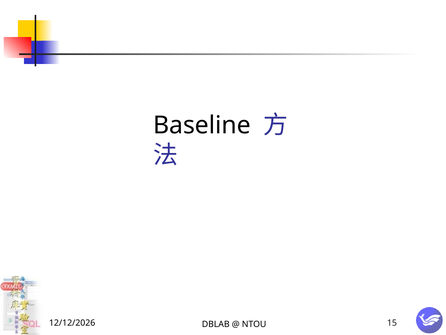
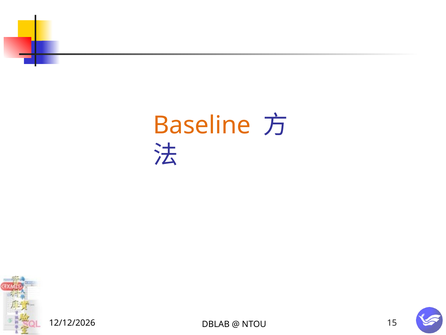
Baseline colour: black -> orange (202, 125)
